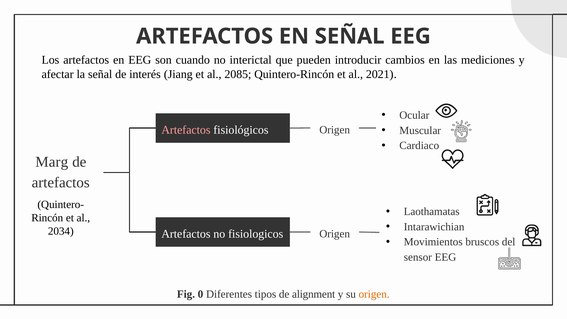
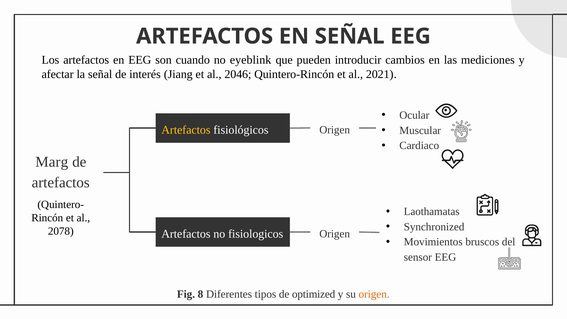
interictal: interictal -> eyeblink (251, 60)
2085: 2085 -> 2046 (238, 74)
Artefactos colour: pink -> yellow (186, 130)
Intarawichian: Intarawichian -> Synchronized (434, 227)
2034: 2034 -> 2078 (61, 231)
0: 0 -> 8 (200, 294)
alignment: alignment -> optimized (314, 294)
